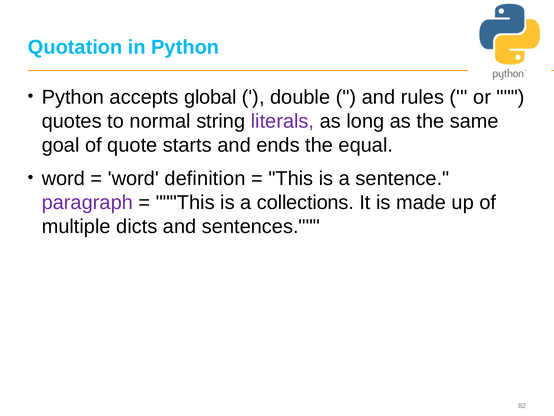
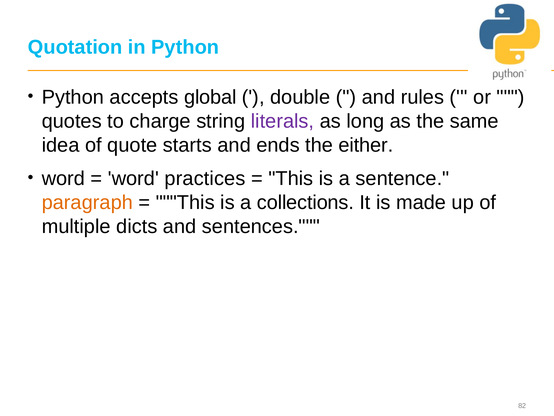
normal: normal -> charge (160, 121)
goal: goal -> idea (61, 145)
equal: equal -> either (366, 145)
definition: definition -> practices (205, 178)
paragraph colour: purple -> orange (87, 202)
